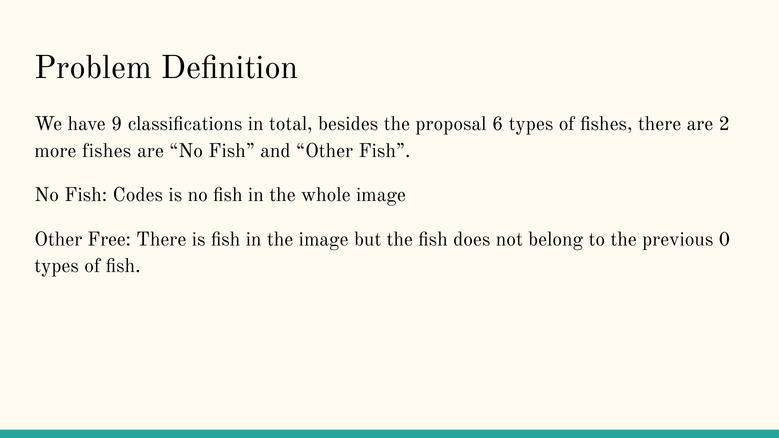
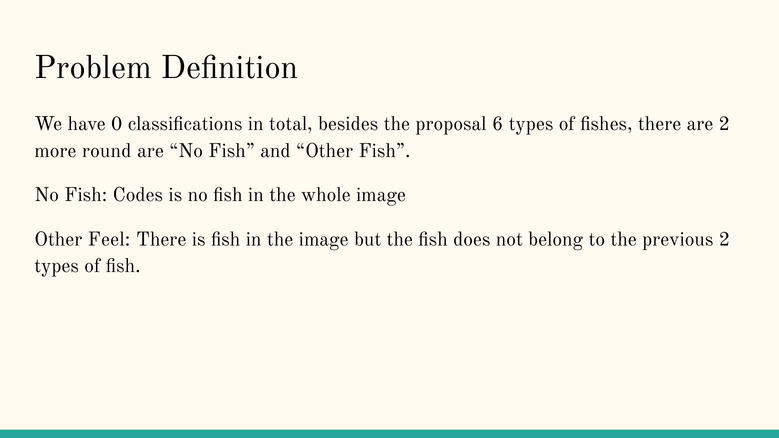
9: 9 -> 0 (117, 124)
more fishes: fishes -> round (107, 151)
Free: Free -> Feel (109, 239)
previous 0: 0 -> 2 (724, 239)
